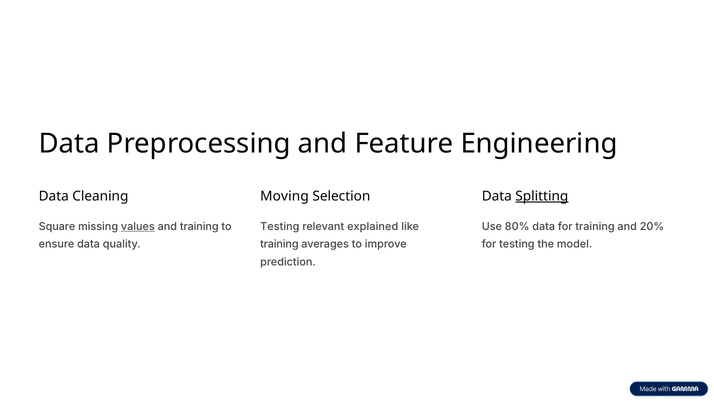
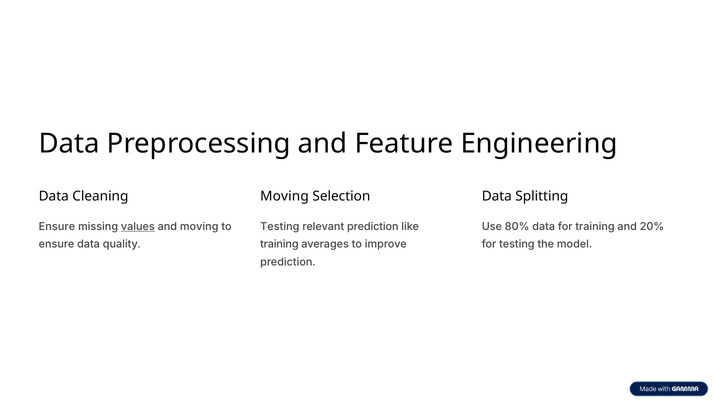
Splitting underline: present -> none (542, 196)
Square: Square -> Ensure (57, 226)
and training: training -> moving (199, 226)
relevant explained: explained -> prediction (373, 226)
